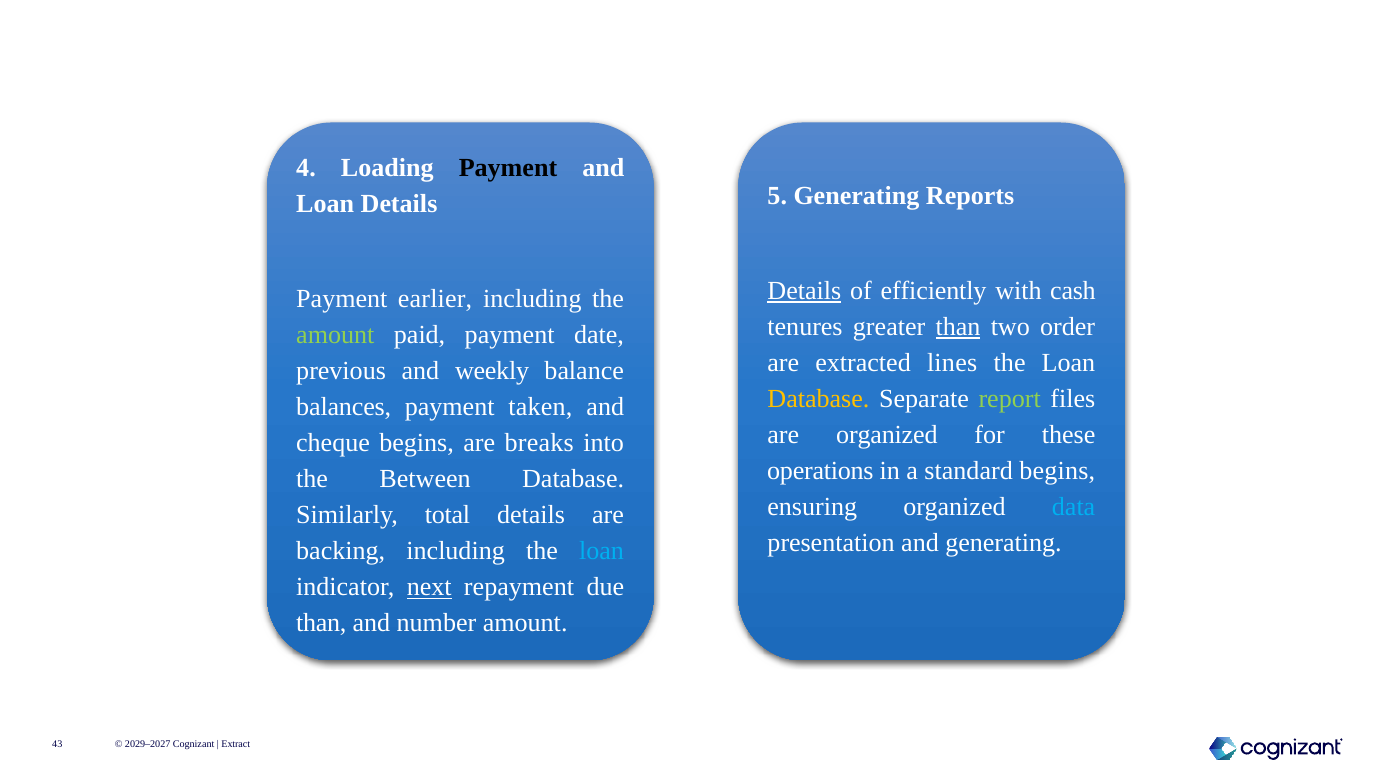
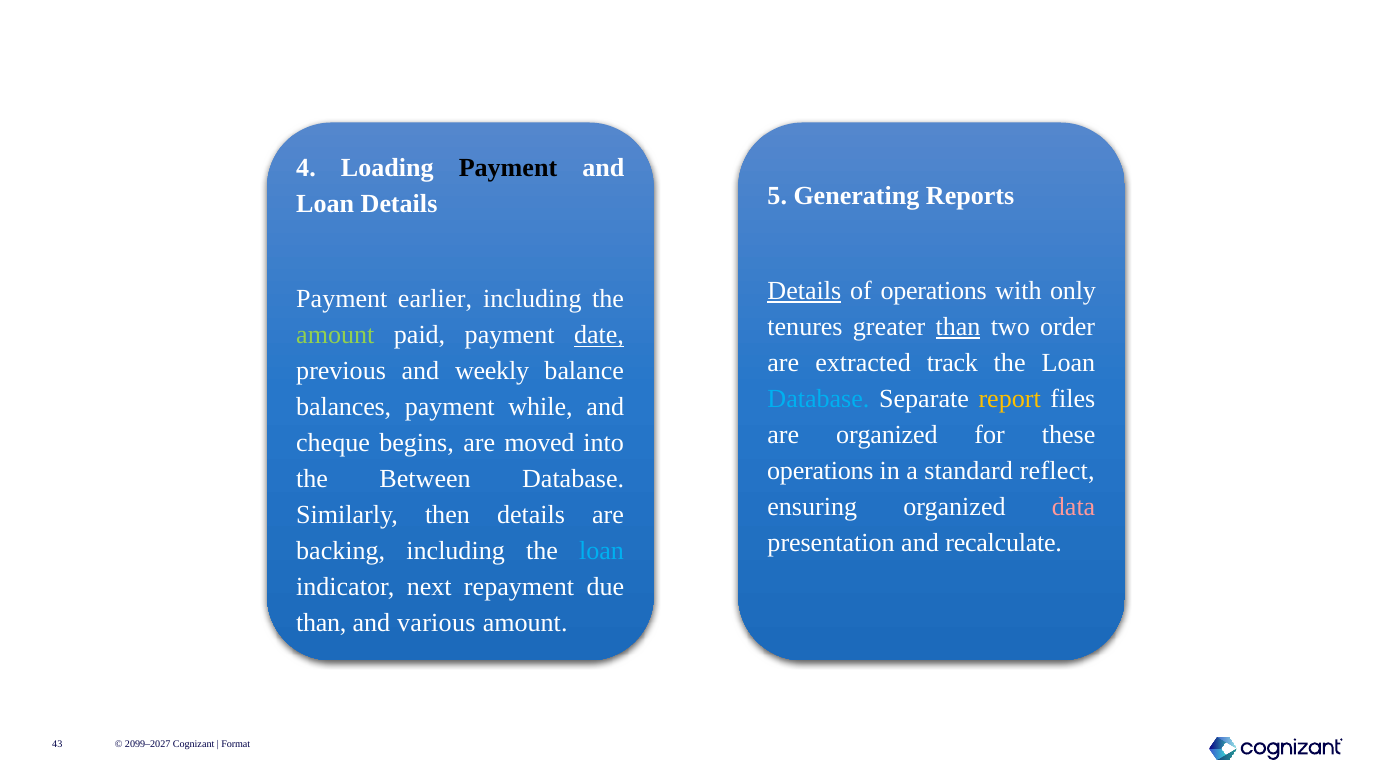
of efficiently: efficiently -> operations (934, 291)
cash: cash -> only (1073, 291)
date underline: none -> present (599, 335)
lines: lines -> track (952, 363)
Database colour: yellow -> light blue (818, 399)
report colour: light green -> yellow (1010, 399)
taken: taken -> while (540, 407)
breaks: breaks -> moved (539, 443)
standard begins: begins -> reflect (1057, 471)
data colour: light blue -> pink (1074, 507)
total: total -> then (447, 515)
and generating: generating -> recalculate (1004, 543)
next underline: present -> none (429, 587)
number: number -> various (436, 623)
2029–2027: 2029–2027 -> 2099–2027 (148, 745)
Extract: Extract -> Format (236, 745)
